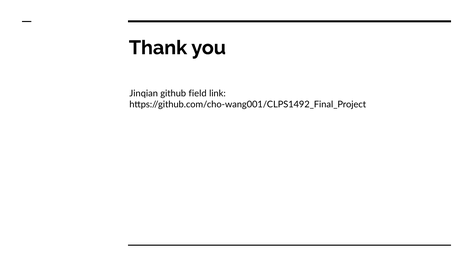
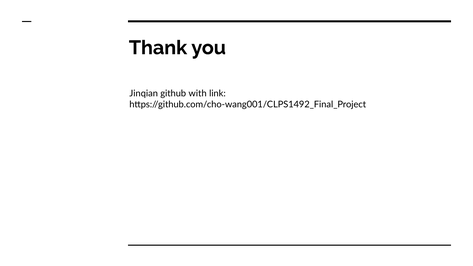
field: field -> with (198, 93)
